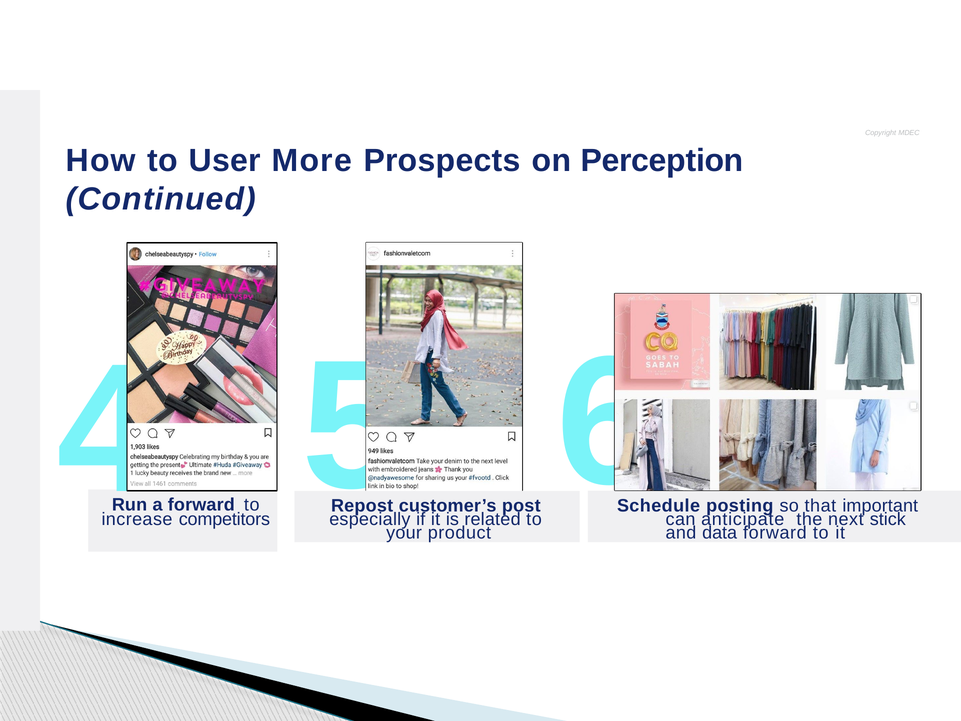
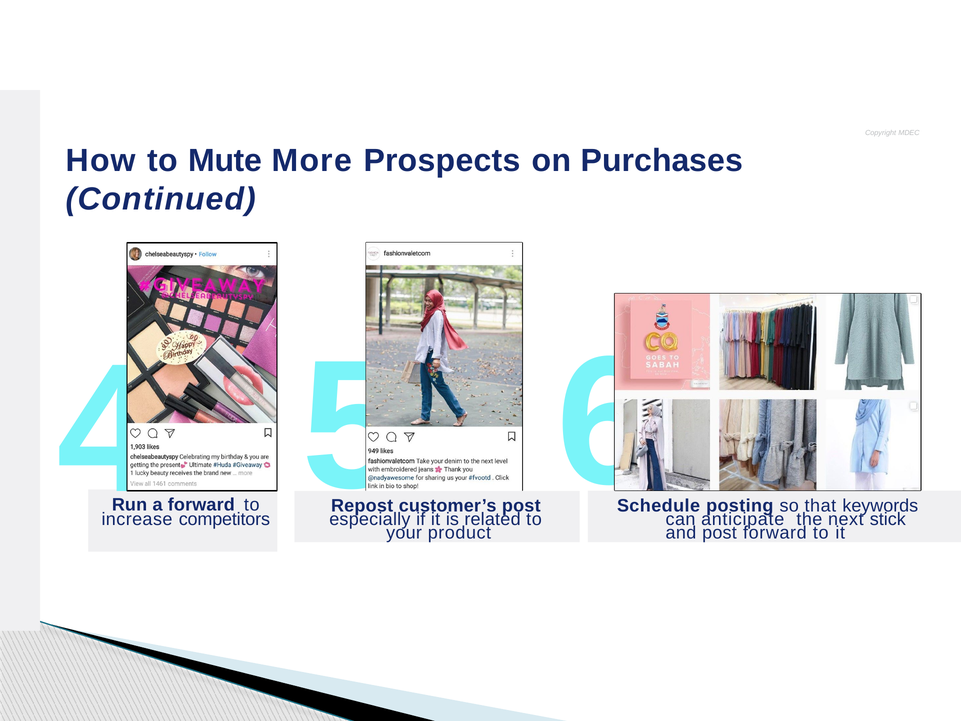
User: User -> Mute (225, 161)
Perception: Perception -> Purchases (662, 161)
important: important -> keywords (880, 505)
and data: data -> post (719, 532)
